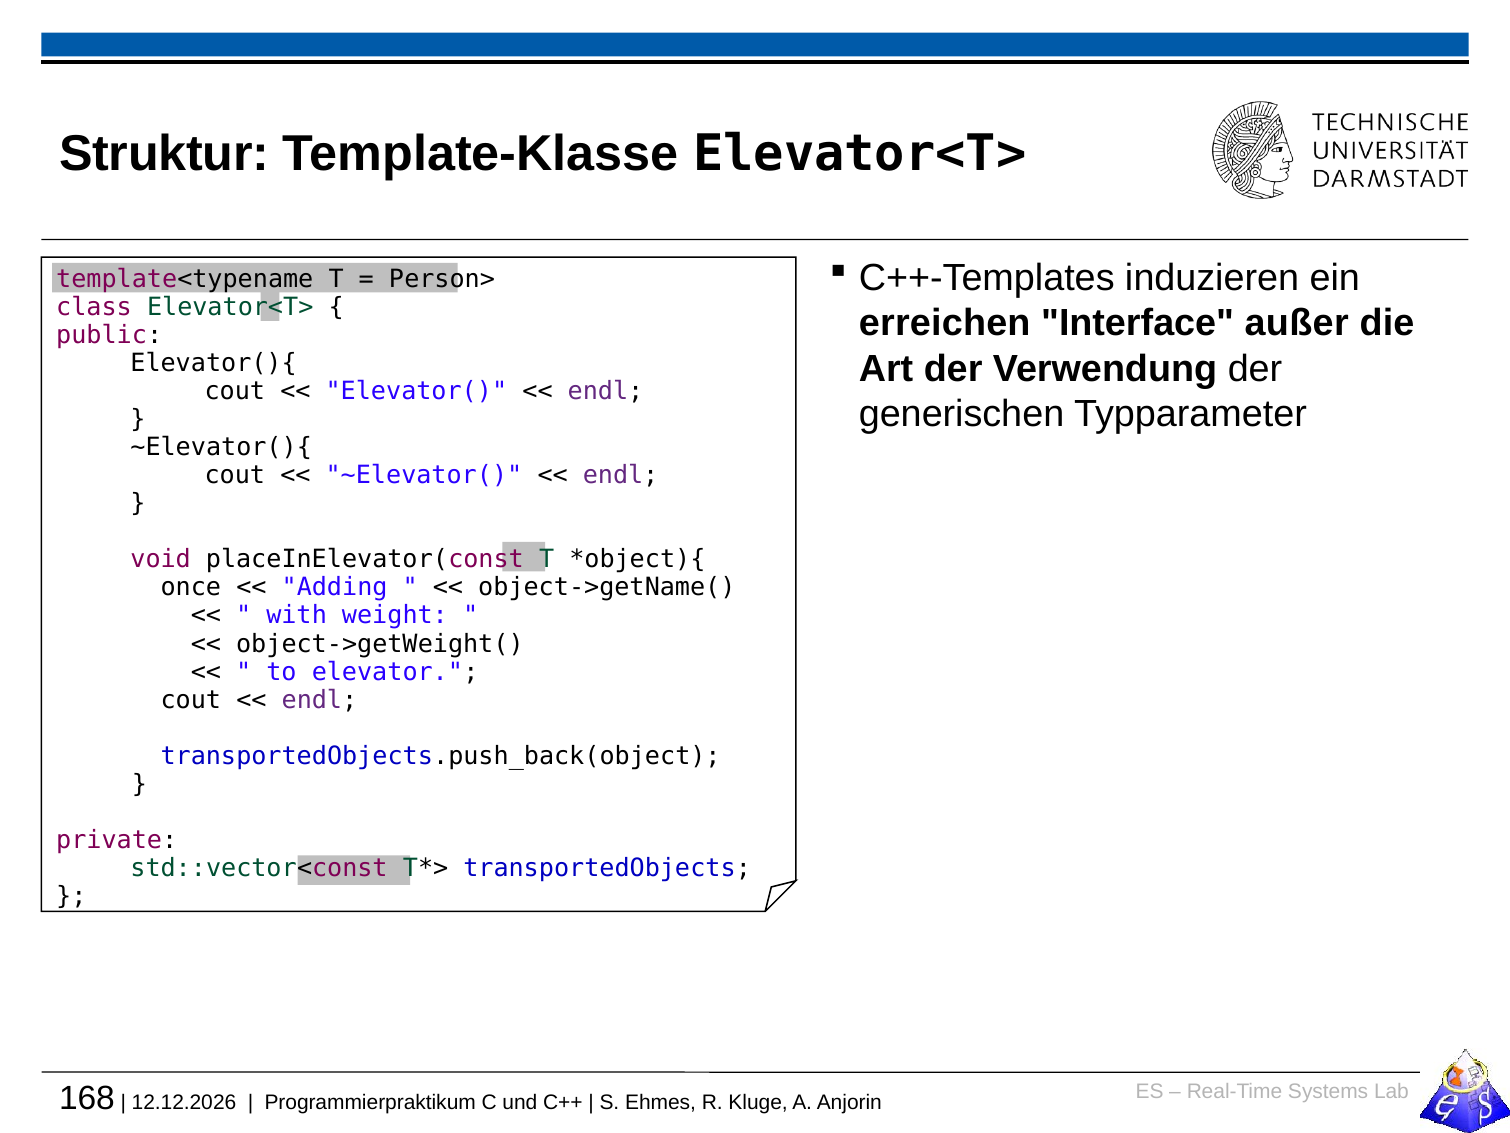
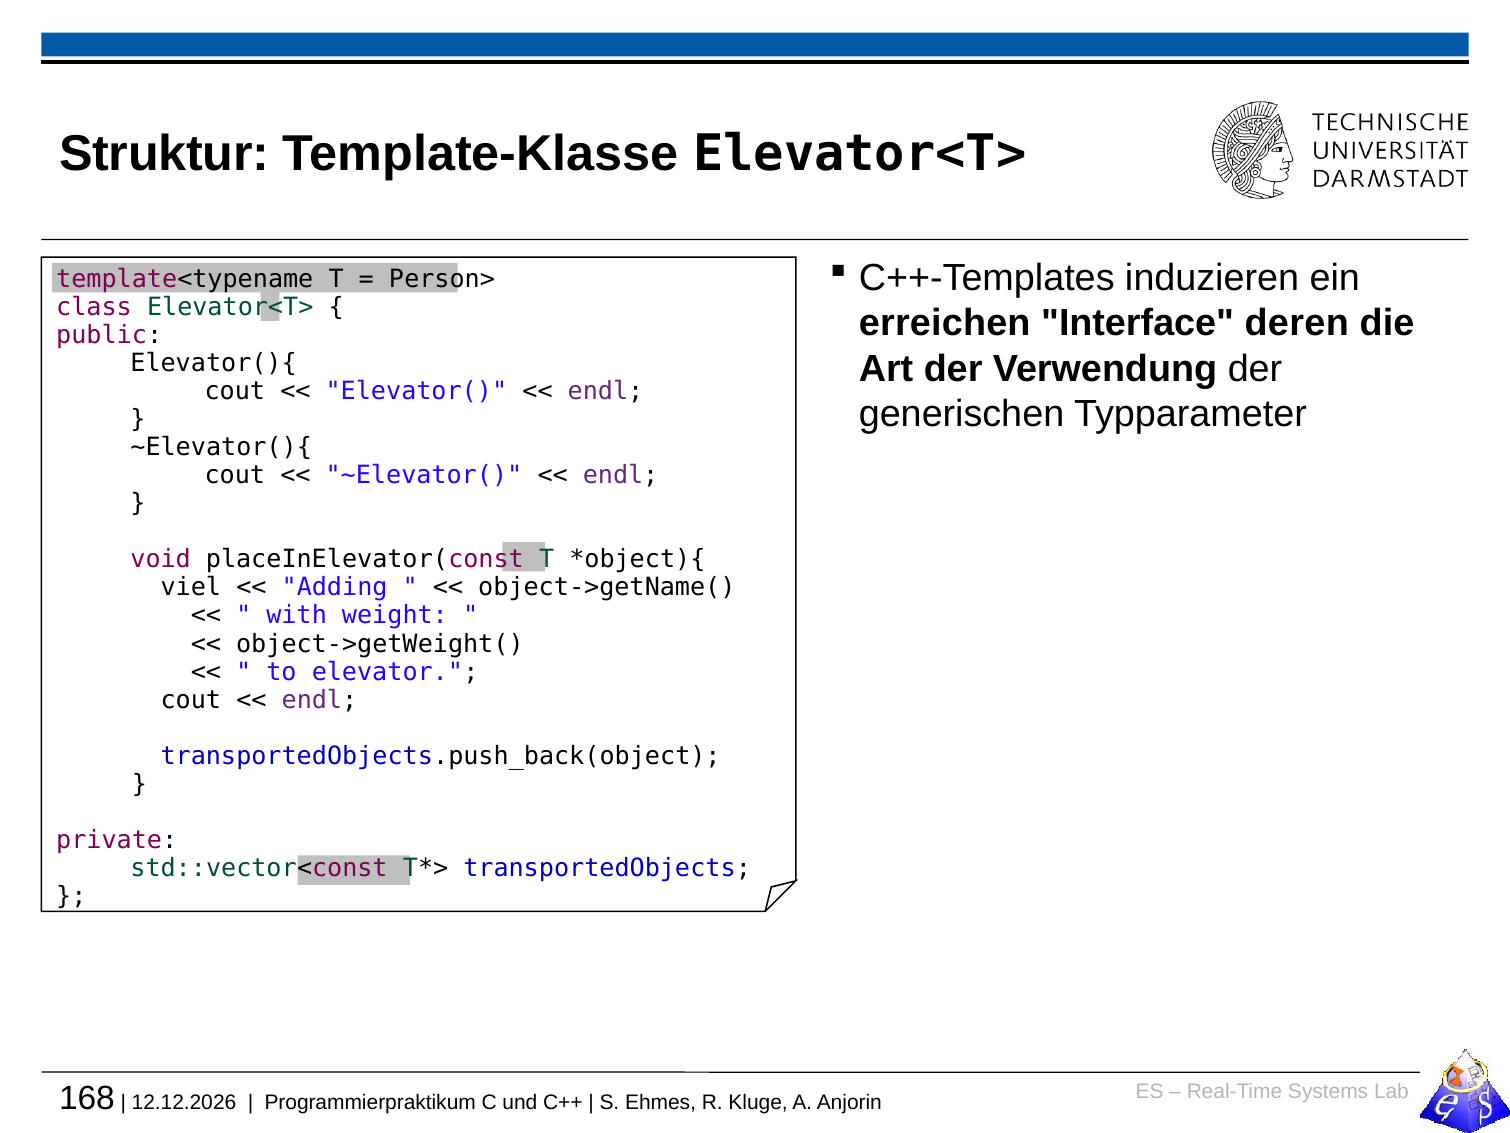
außer: außer -> deren (1297, 323)
once: once -> viel (191, 587)
